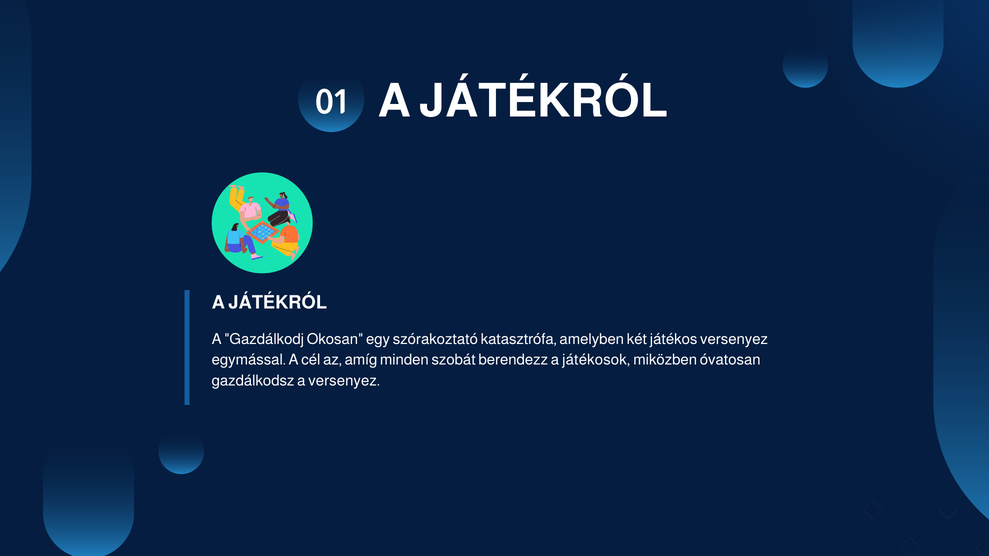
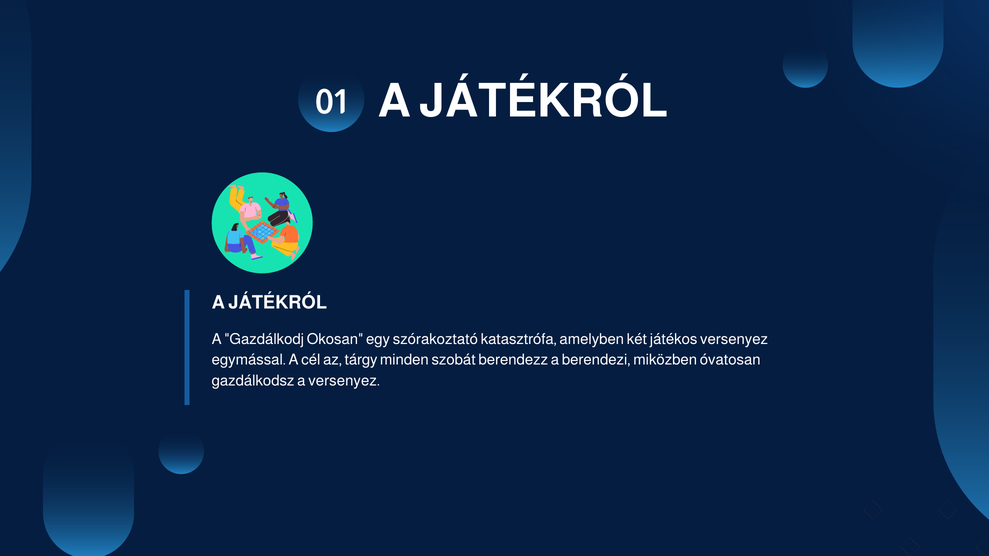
amíg: amíg -> tárgy (361, 360)
játékosok: játékosok -> berendezi (596, 360)
